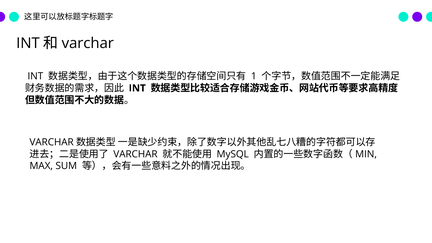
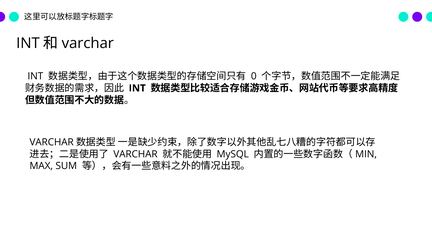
1: 1 -> 0 (254, 76)
